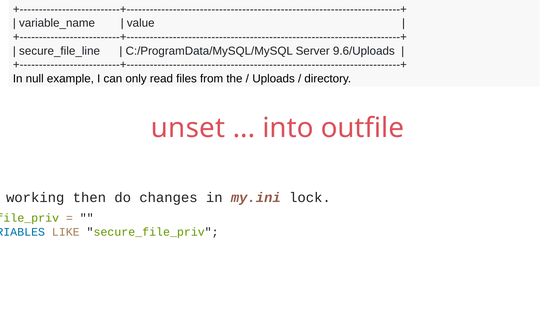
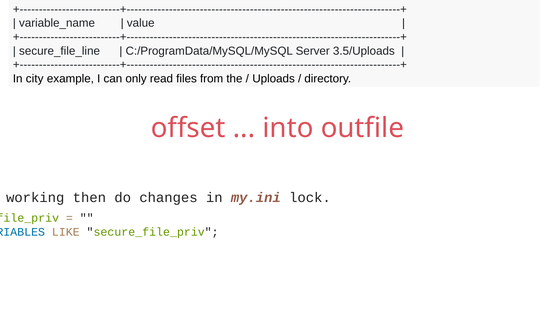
9.6/Uploads: 9.6/Uploads -> 3.5/Uploads (364, 51)
null: null -> city (35, 79)
unset: unset -> offset (188, 128)
